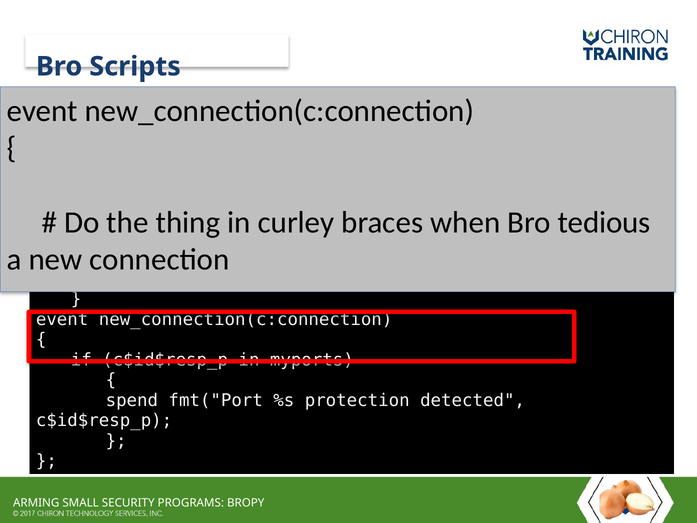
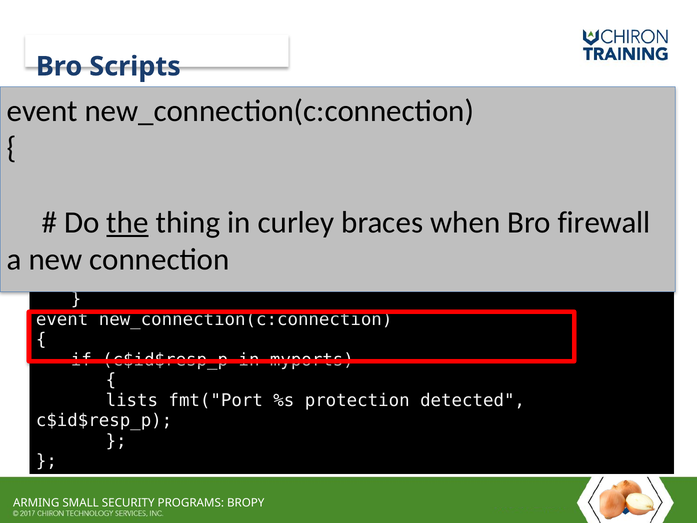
the underline: none -> present (128, 222)
tedious: tedious -> firewall (604, 222)
spend: spend -> lists (132, 400)
